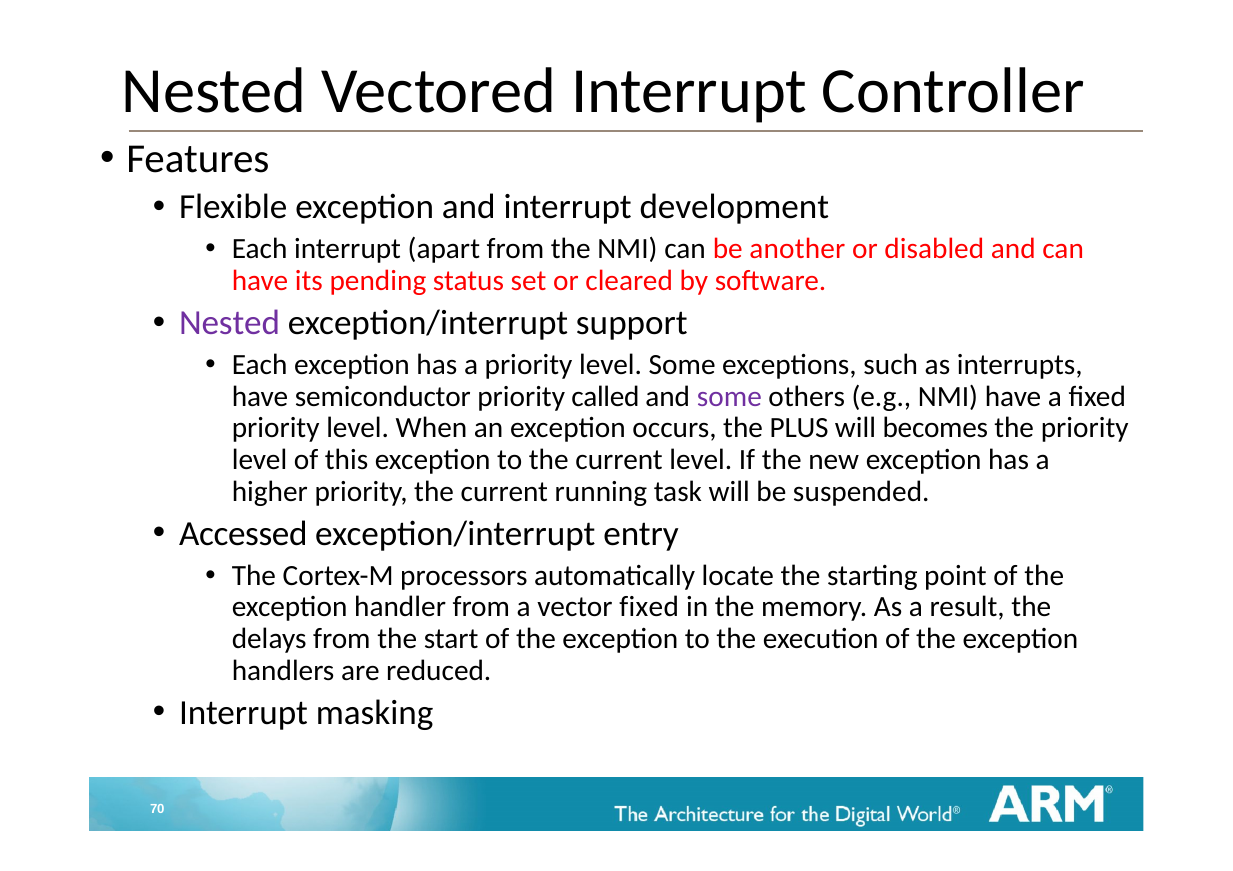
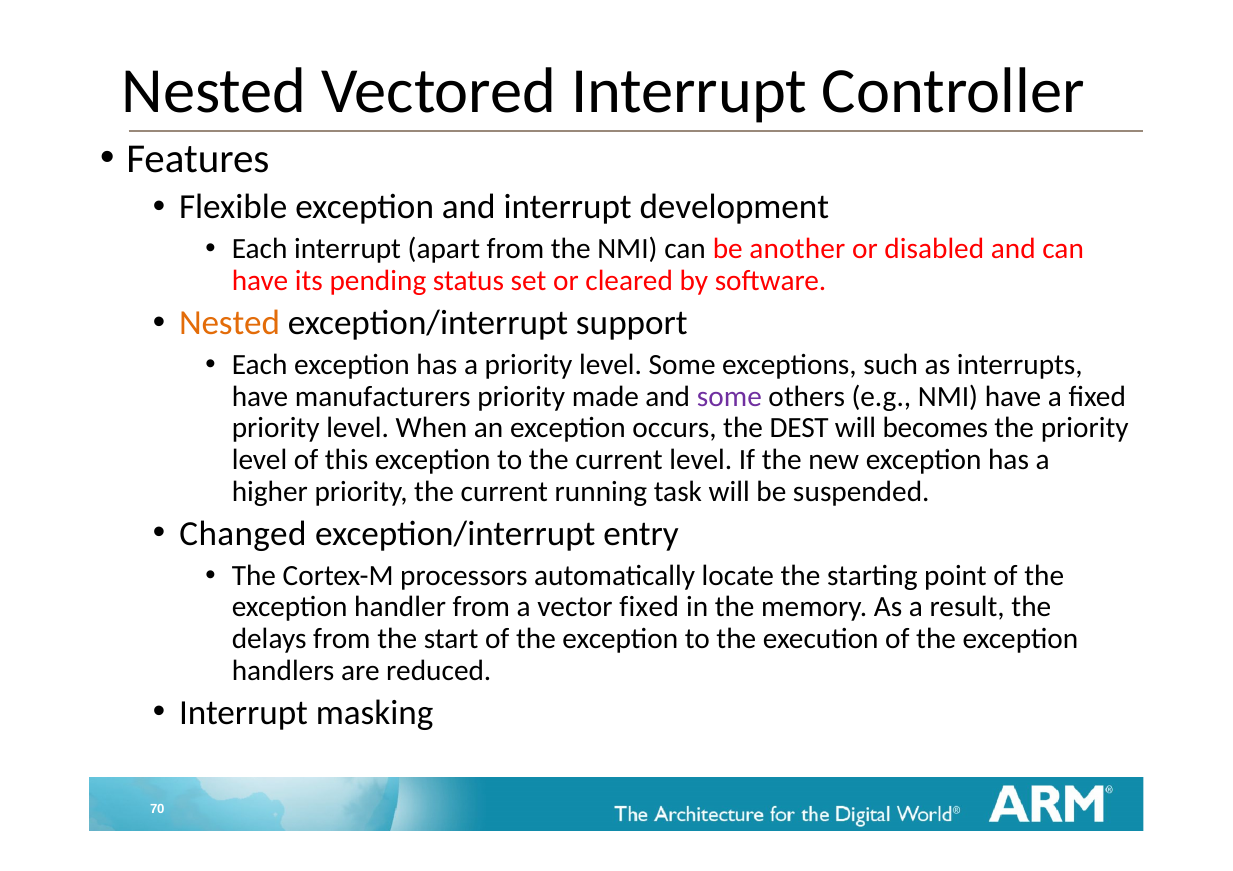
Nested colour: purple -> orange (230, 323)
semiconductor: semiconductor -> manufacturers (383, 397)
called: called -> made (605, 397)
PLUS: PLUS -> DEST (799, 428)
Accessed: Accessed -> Changed (243, 534)
